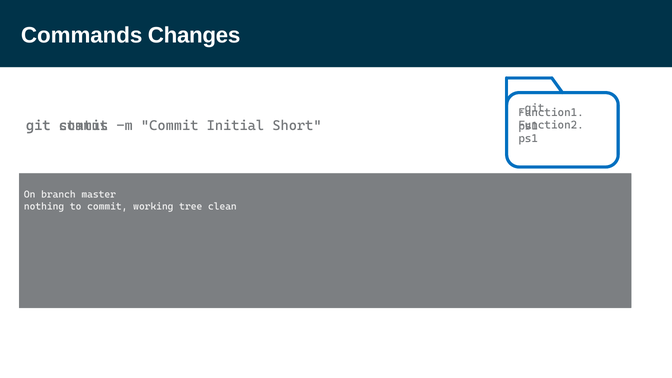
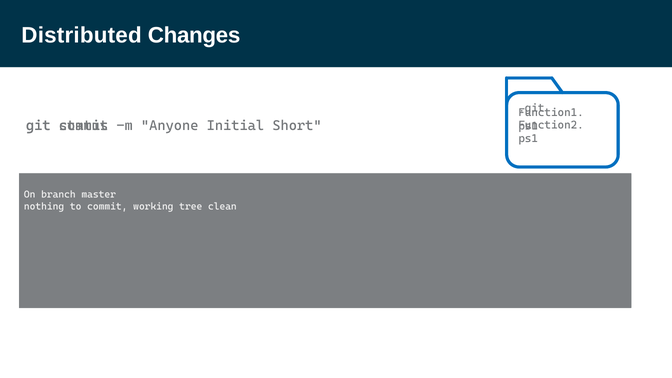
Commands: Commands -> Distributed (82, 36)
m Commit: Commit -> Anyone (170, 126)
